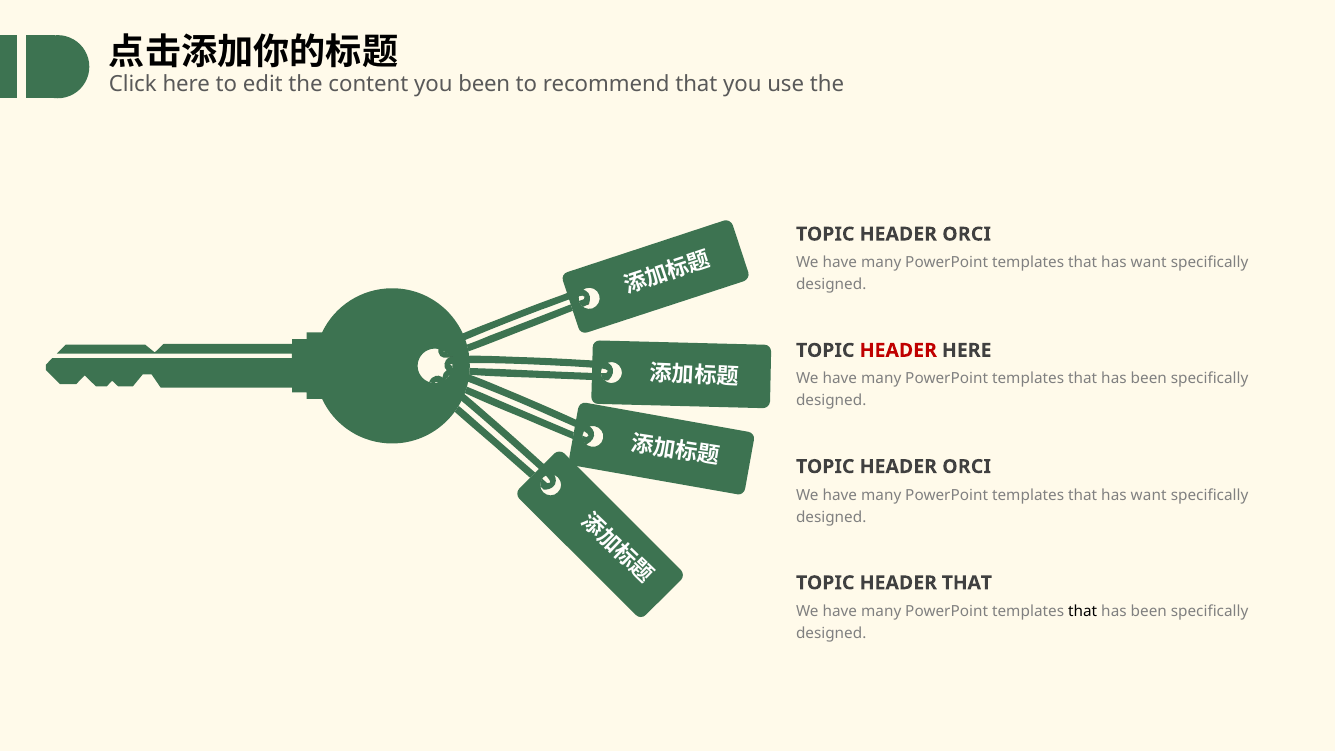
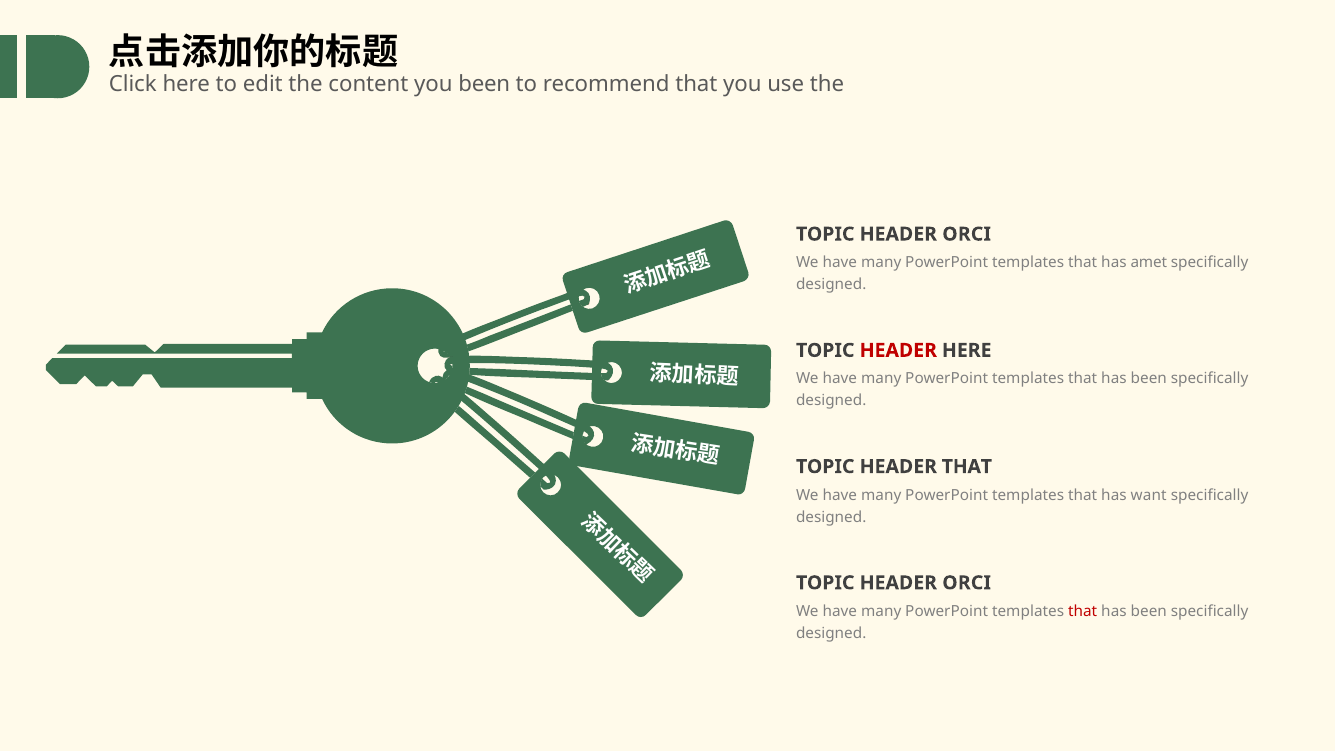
want: want -> amet (1149, 263)
ORCI: ORCI -> THAT (967, 467)
THAT: THAT -> ORCI (967, 583)
that colour: black -> red (1083, 611)
